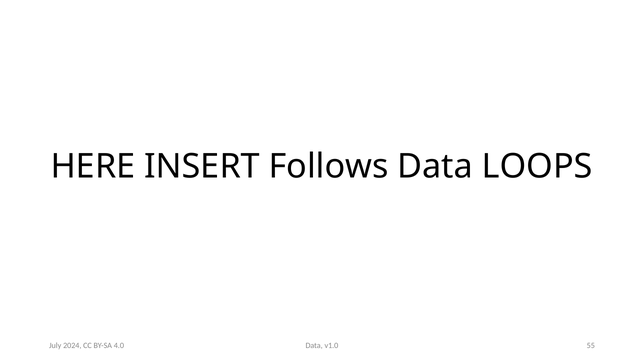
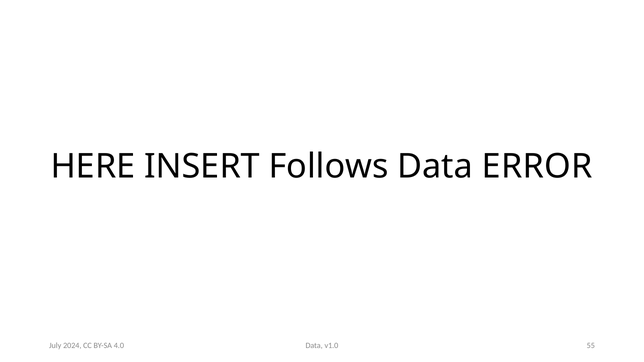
LOOPS: LOOPS -> ERROR (537, 167)
